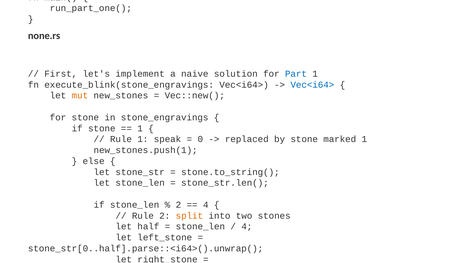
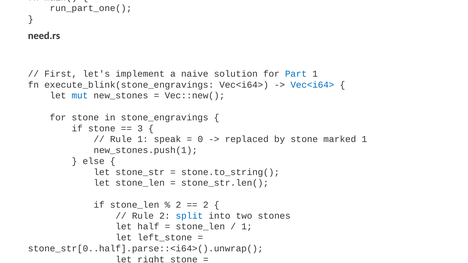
none.rs: none.rs -> need.rs (44, 36)
mut colour: orange -> blue (80, 96)
1: 1 -> 3 (140, 129)
4: 4 -> 2 (206, 205)
split colour: orange -> blue (189, 216)
4: 4 -> 1 (247, 227)
